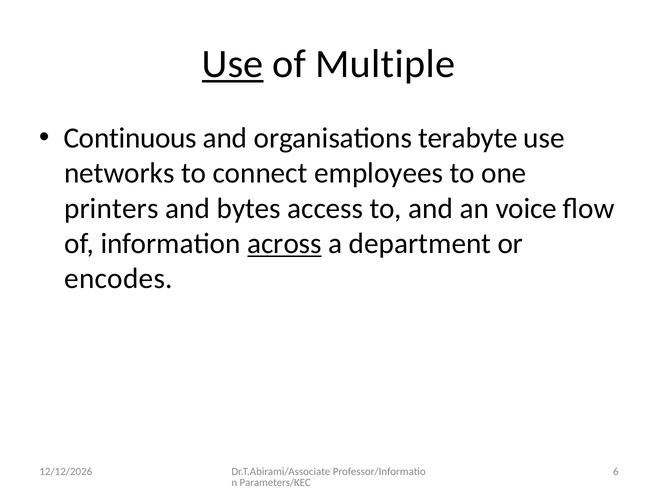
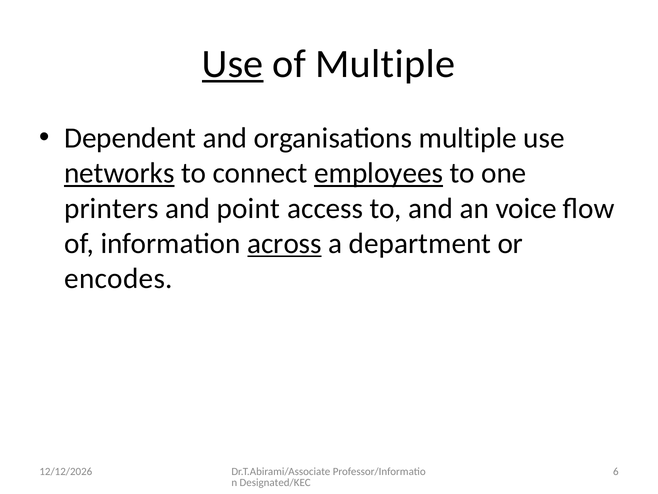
Continuous: Continuous -> Dependent (130, 138)
organisations terabyte: terabyte -> multiple (468, 138)
networks underline: none -> present (119, 173)
employees underline: none -> present (379, 173)
bytes: bytes -> point (249, 208)
Parameters/KEC: Parameters/KEC -> Designated/KEC (275, 482)
